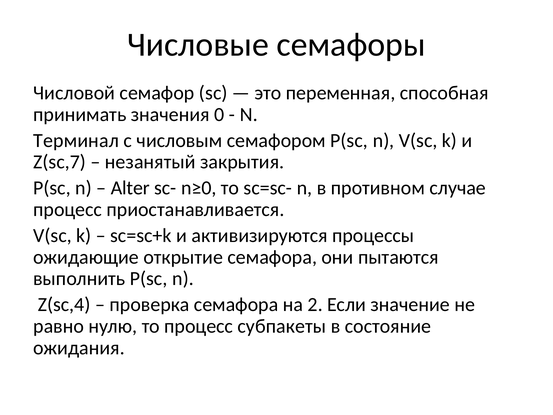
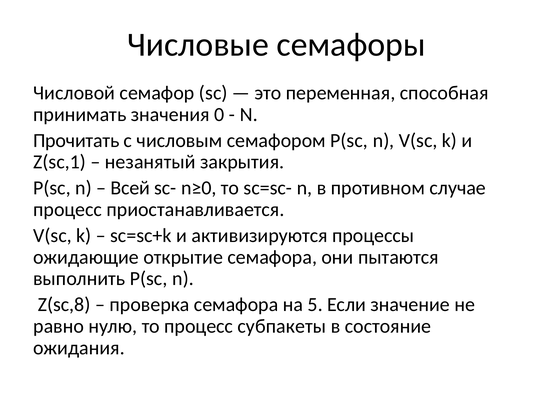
Терминал: Терминал -> Прочитать (76, 140)
Z(sc,7: Z(sc,7 -> Z(sc,1 (60, 162)
Alter: Alter -> Всей (130, 188)
Z(sc,4: Z(sc,4 -> Z(sc,8 (64, 305)
2: 2 -> 5 (315, 305)
